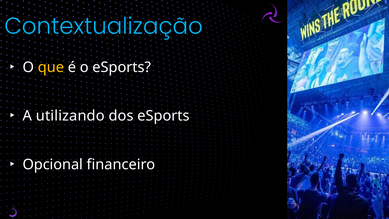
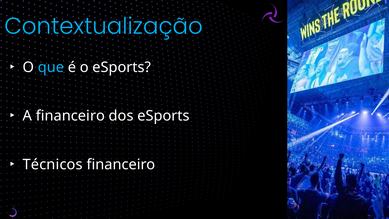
que colour: yellow -> light blue (51, 67)
A utilizando: utilizando -> financeiro (70, 116)
Opcional: Opcional -> Técnicos (53, 164)
